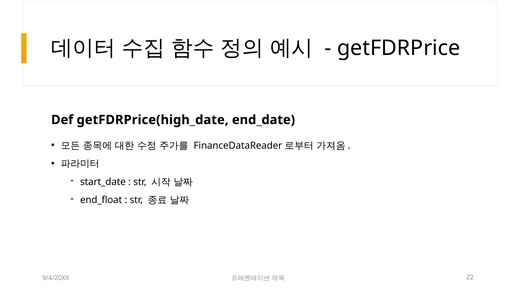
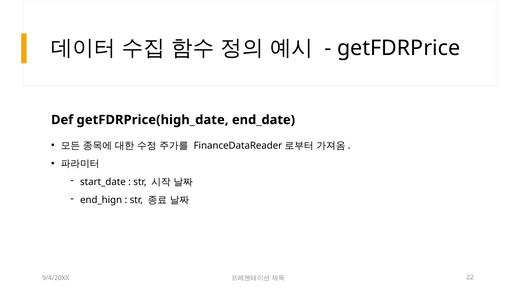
end_float: end_float -> end_hign (101, 200)
